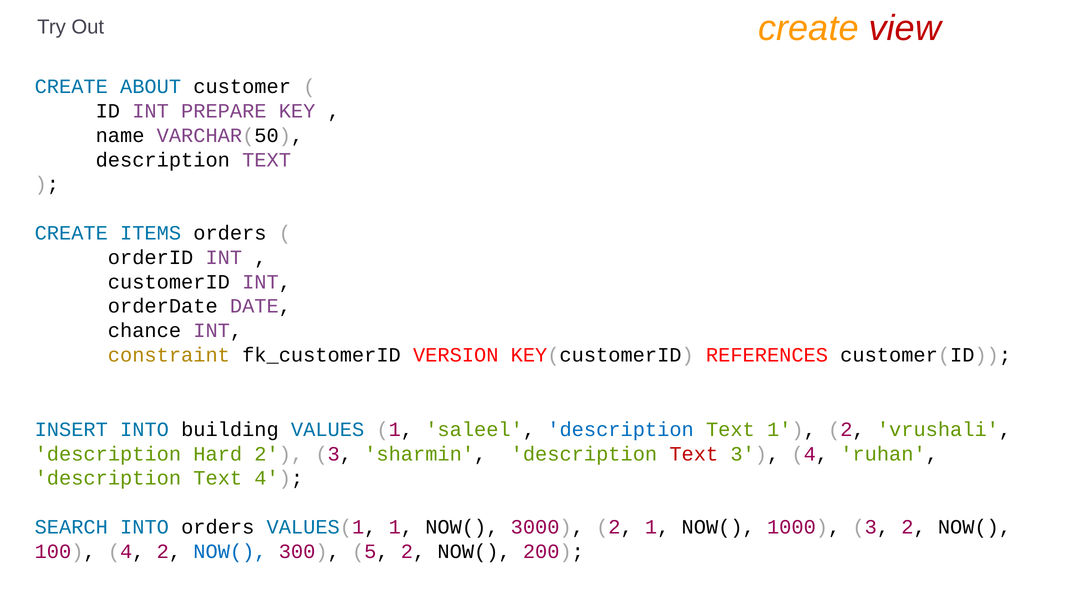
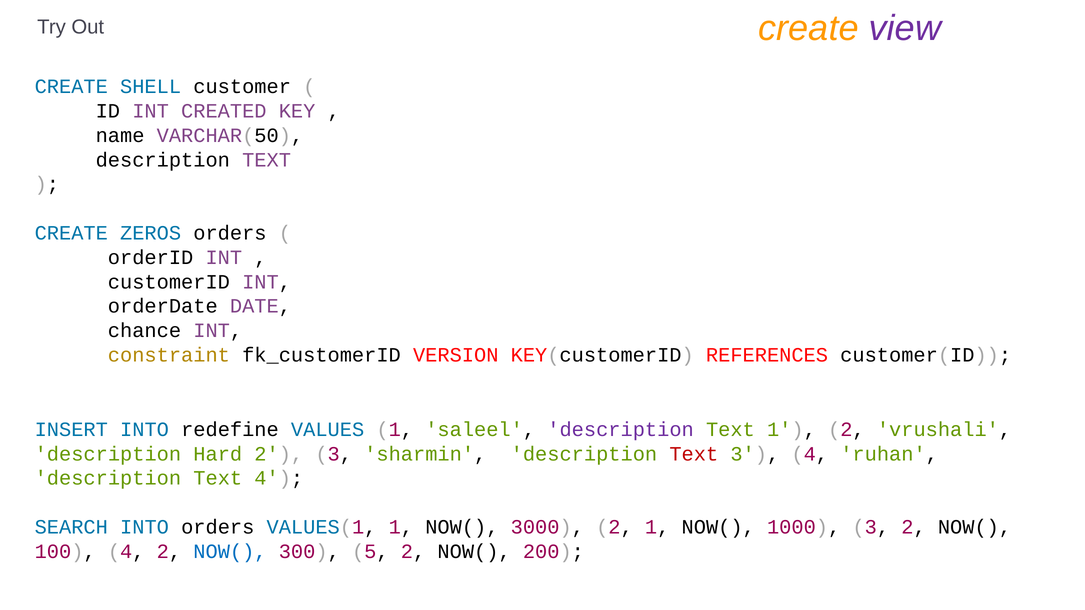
view colour: red -> purple (905, 28)
ABOUT: ABOUT -> SHELL (151, 87)
PREPARE: PREPARE -> CREATED (224, 111)
ITEMS: ITEMS -> ZEROS (151, 233)
building: building -> redefine (230, 430)
description colour: blue -> purple (621, 430)
